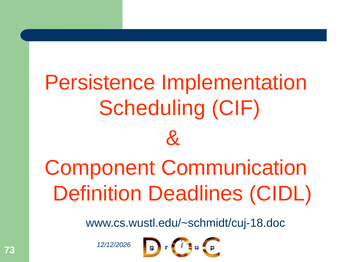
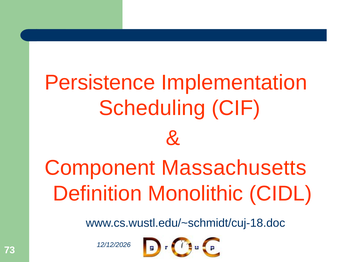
Communication: Communication -> Massachusetts (234, 168)
Deadlines: Deadlines -> Monolithic (196, 194)
